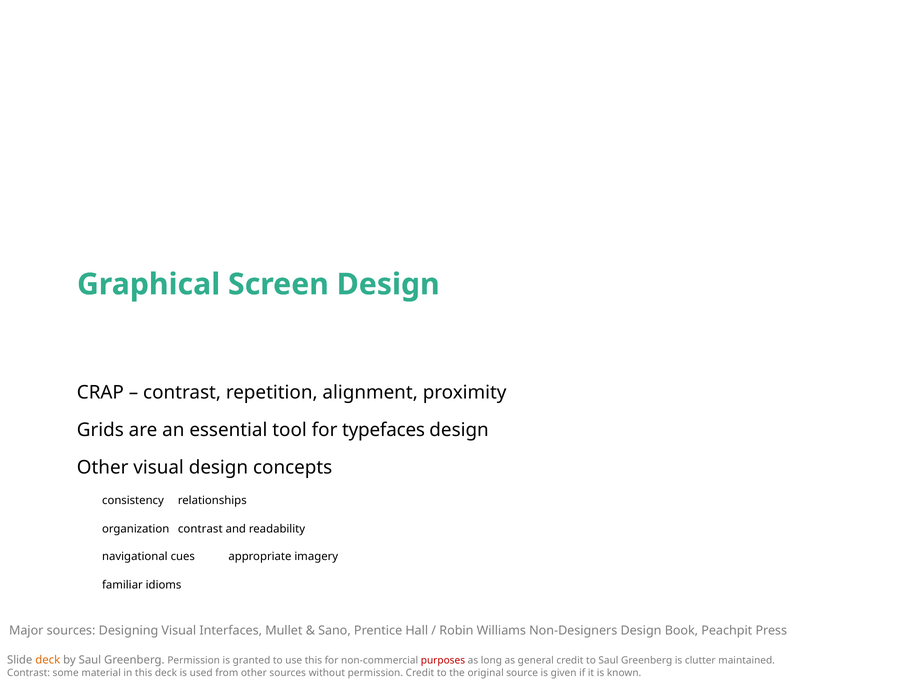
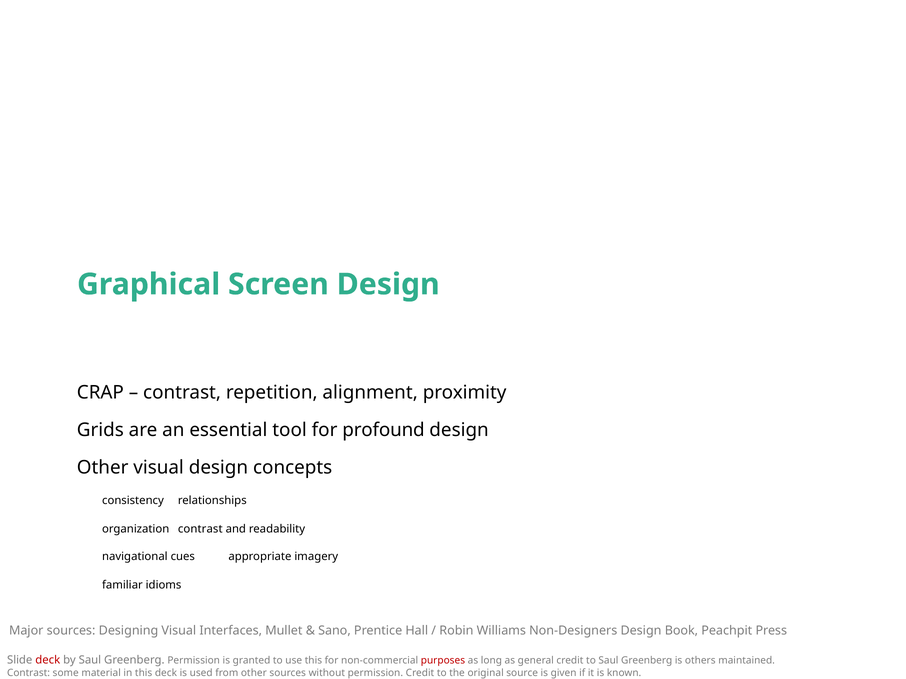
typefaces: typefaces -> profound (384, 430)
deck colour: orange -> red (48, 660)
clutter: clutter -> others (700, 661)
